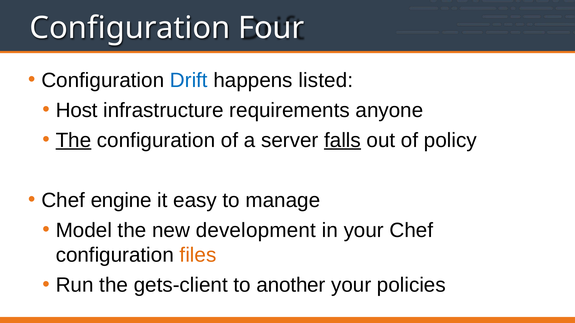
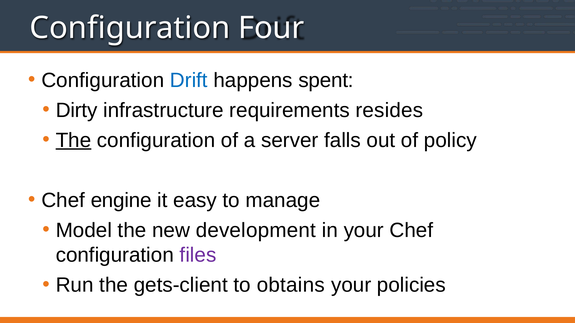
listed: listed -> spent (326, 80)
Host: Host -> Dirty (77, 110)
anyone: anyone -> resides (389, 110)
falls underline: present -> none (343, 140)
files colour: orange -> purple (198, 255)
another: another -> obtains (291, 285)
